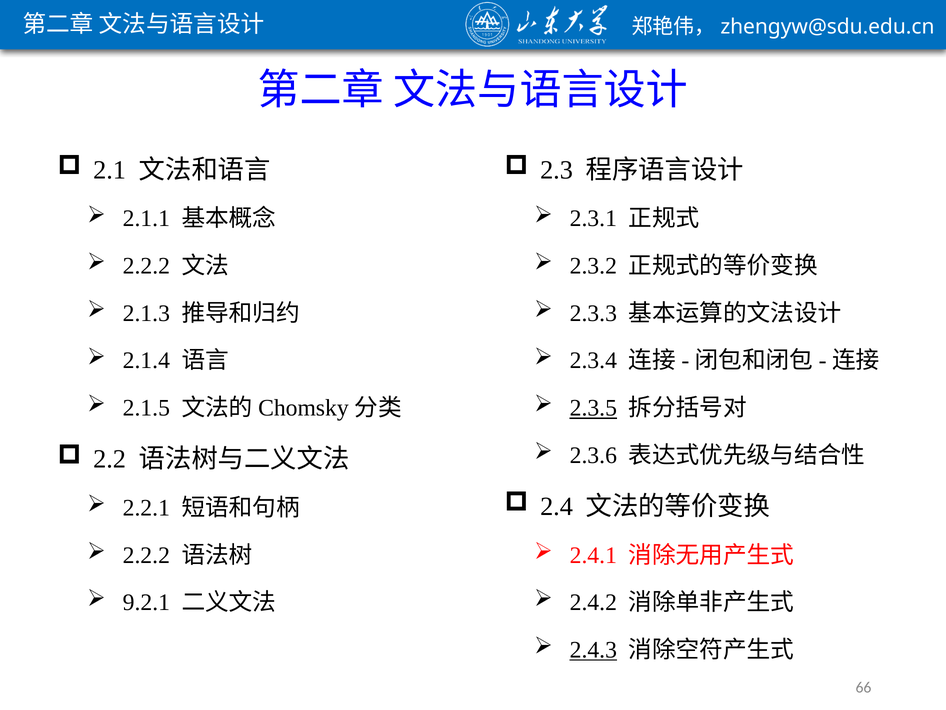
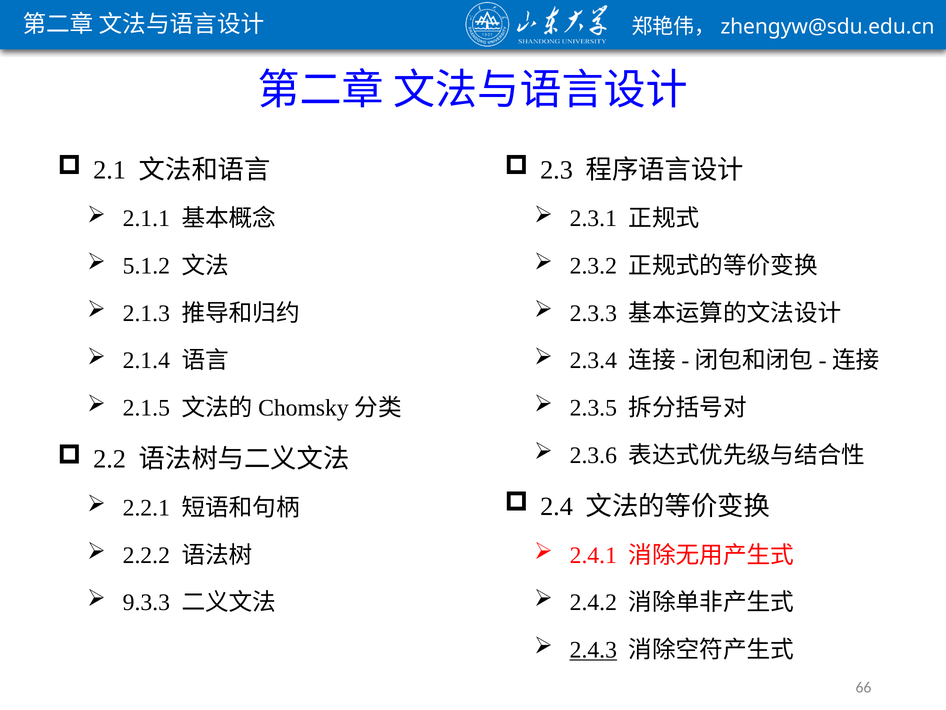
2.2.2: 2.2.2 -> 5.1.2 (146, 266)
2.3.5 underline: present -> none (593, 408)
9.2.1: 9.2.1 -> 9.3.3 (146, 602)
